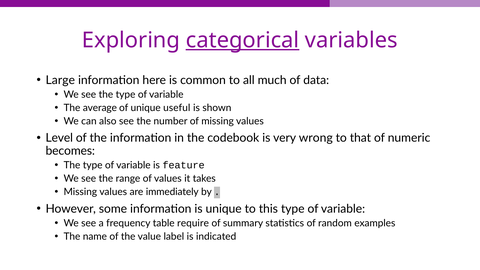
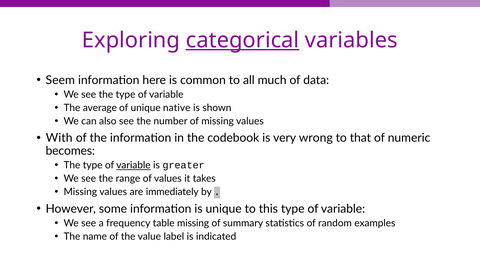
Large: Large -> Seem (60, 80)
useful: useful -> native (177, 108)
Level: Level -> With (59, 138)
variable underline: none -> present (133, 165)
feature: feature -> greater (184, 165)
table require: require -> missing (193, 223)
